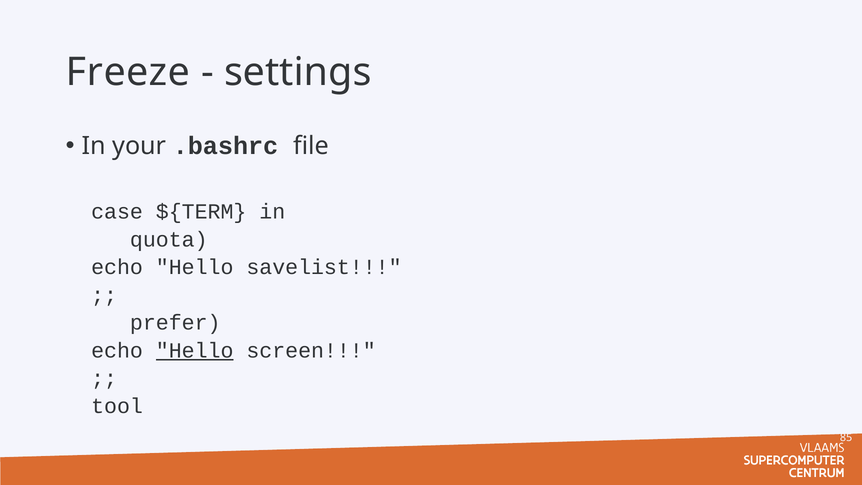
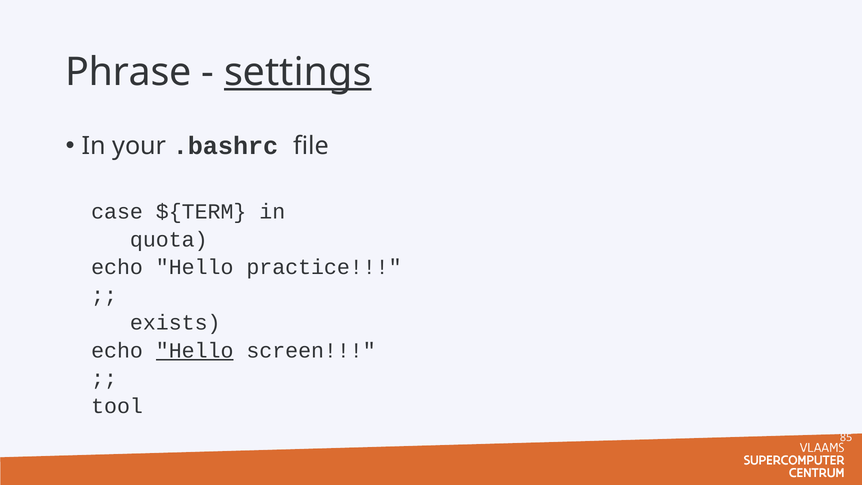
Freeze: Freeze -> Phrase (128, 72)
settings underline: none -> present (298, 72)
savelist: savelist -> practice (324, 267)
prefer: prefer -> exists (175, 323)
